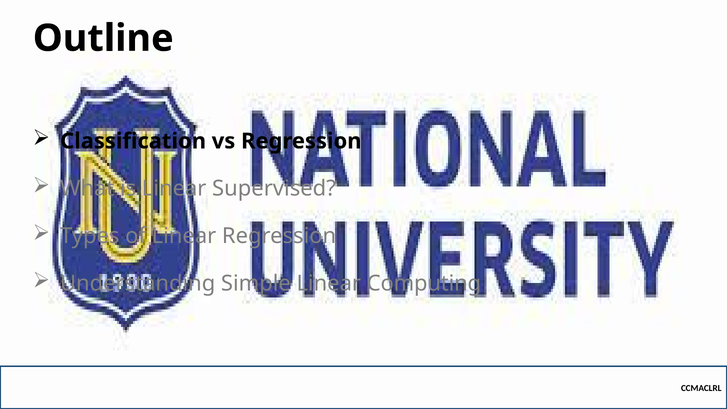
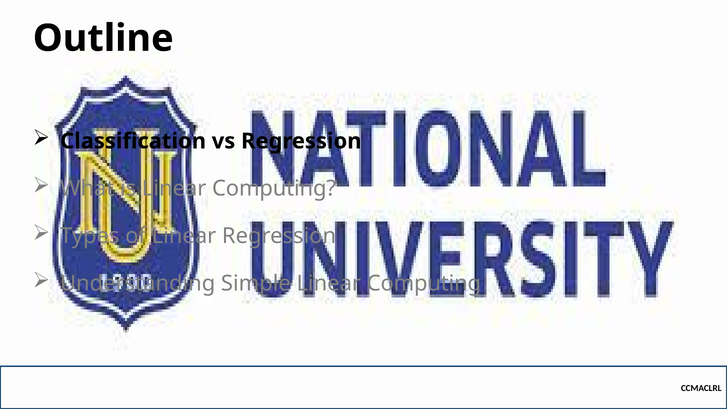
is Linear Supervised: Supervised -> Computing (274, 189)
